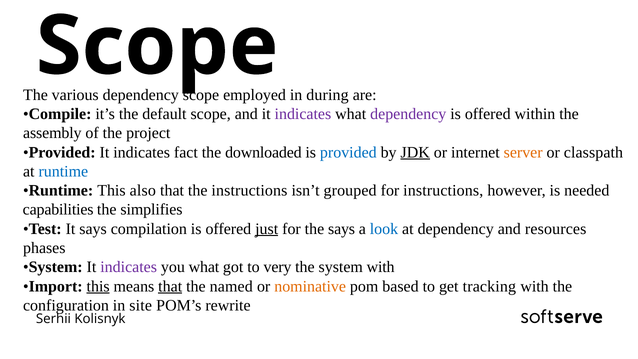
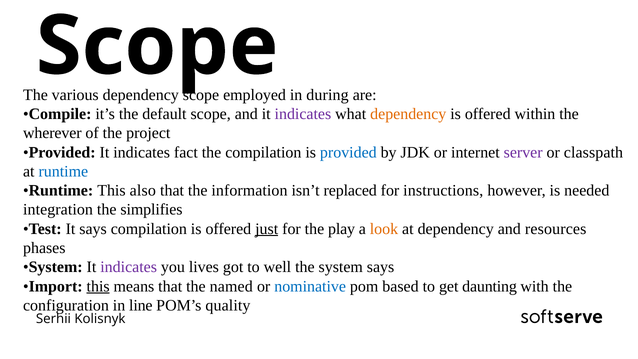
dependency colour: purple -> orange (408, 114)
assembly: assembly -> wherever (52, 133)
the downloaded: downloaded -> compilation (263, 152)
JDK underline: present -> none (415, 152)
server colour: orange -> purple (523, 152)
the instructions: instructions -> information (249, 190)
grouped: grouped -> replaced (350, 190)
capabilities: capabilities -> integration (58, 210)
the says: says -> play (342, 229)
look colour: blue -> orange (384, 229)
you what: what -> lives (204, 267)
very: very -> well (277, 267)
system with: with -> says (381, 267)
that underline: present -> none (170, 286)
nominative colour: orange -> blue (310, 286)
tracking: tracking -> daunting (490, 286)
site: site -> line (141, 305)
rewrite: rewrite -> quality (228, 305)
